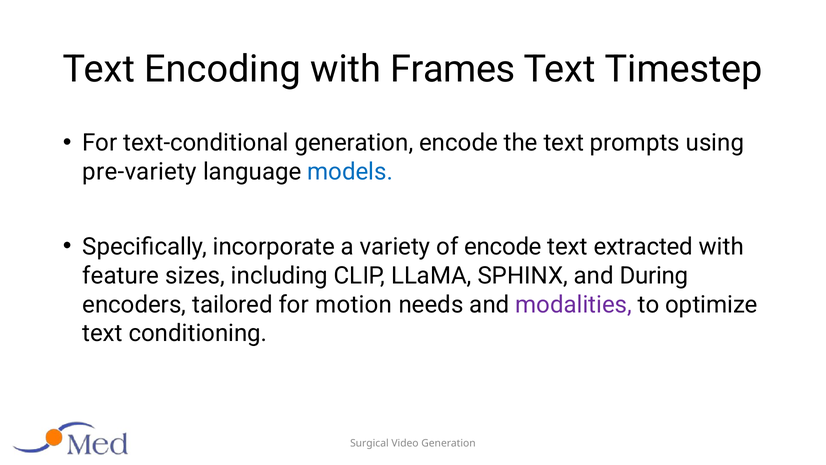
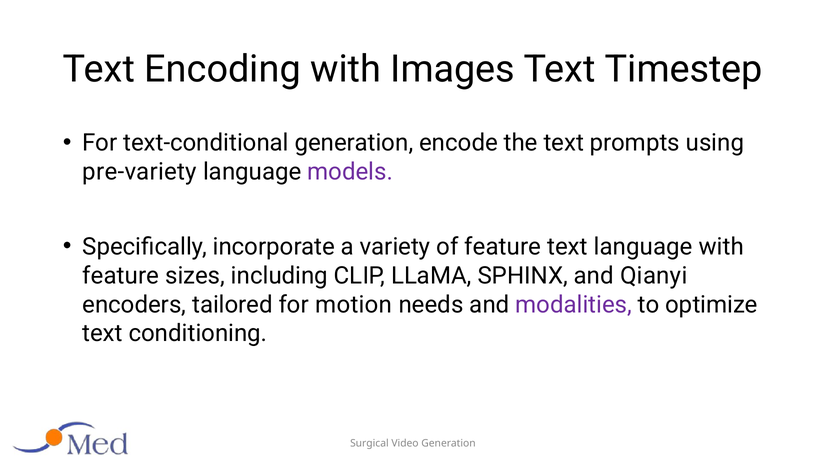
Frames: Frames -> Images (453, 69)
models colour: blue -> purple (350, 172)
of encode: encode -> feature (503, 247)
text extracted: extracted -> language (643, 247)
During: During -> Qianyi (654, 276)
